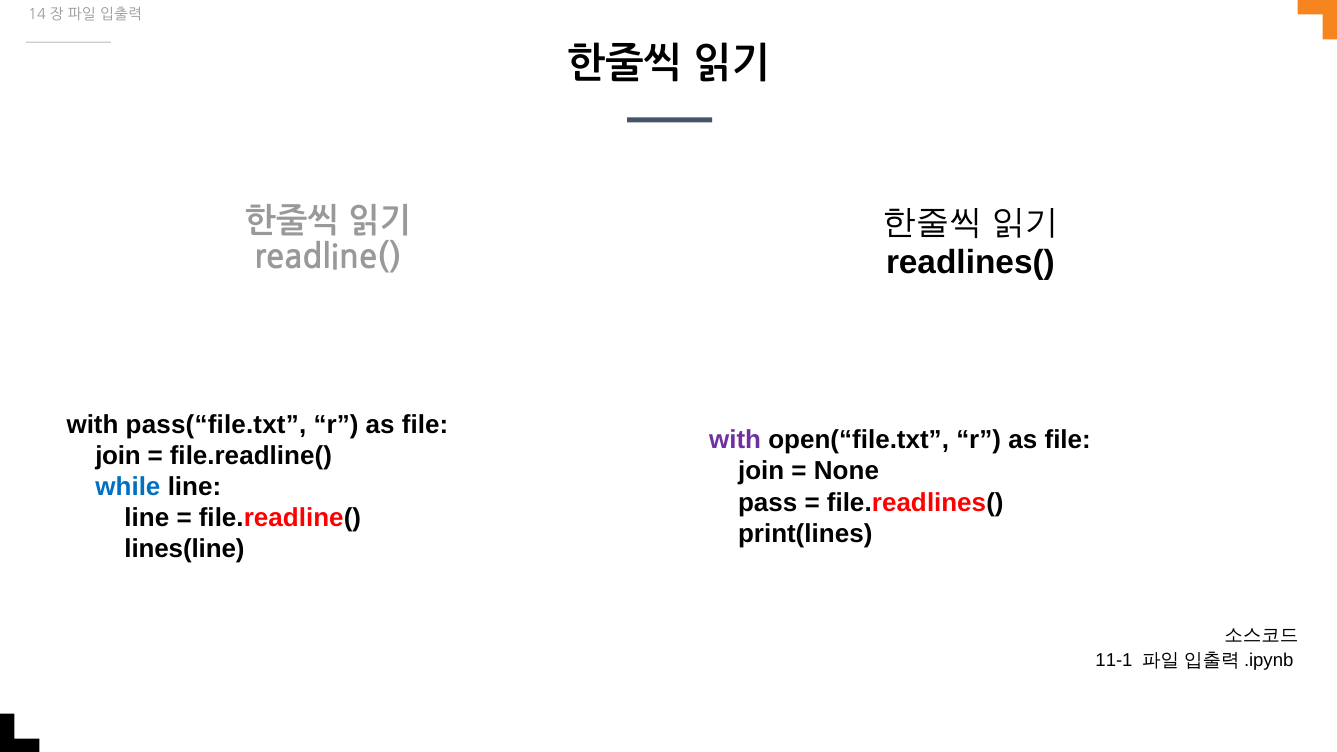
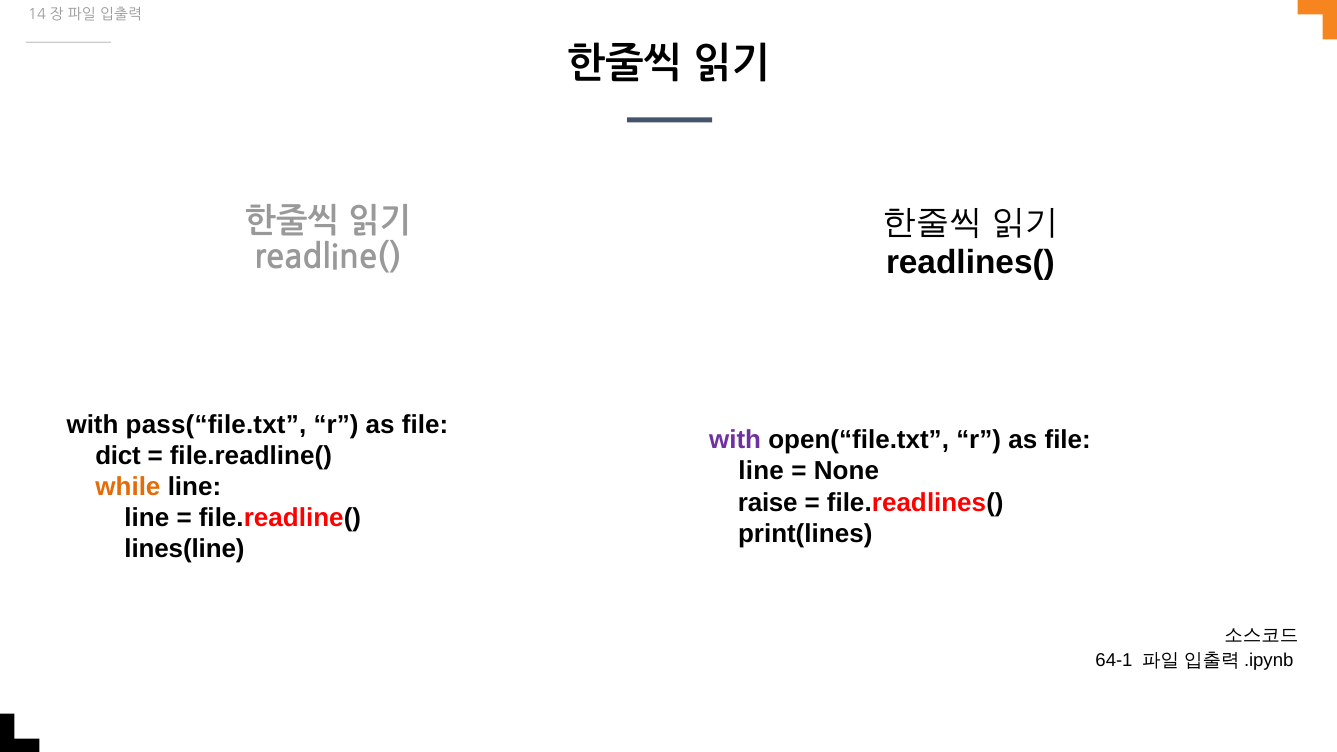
join: join -> dict (118, 456)
join: join -> line (761, 471)
while colour: blue -> orange (128, 487)
pass: pass -> raise (768, 503)
11-1: 11-1 -> 64-1 (1114, 661)
